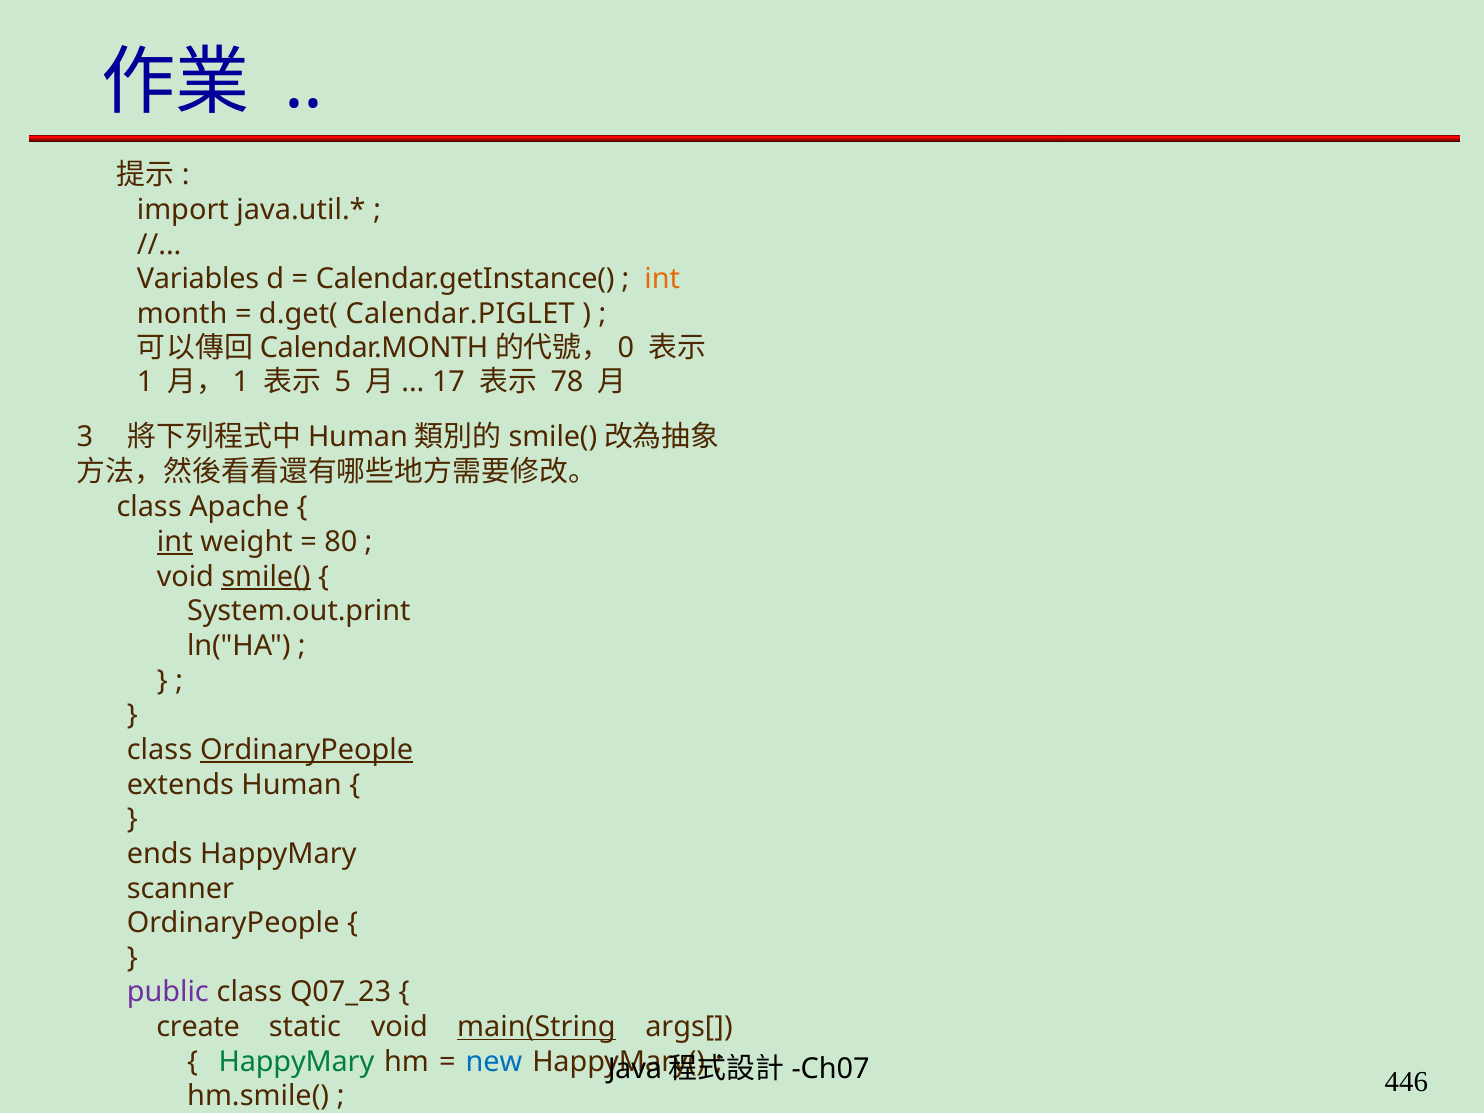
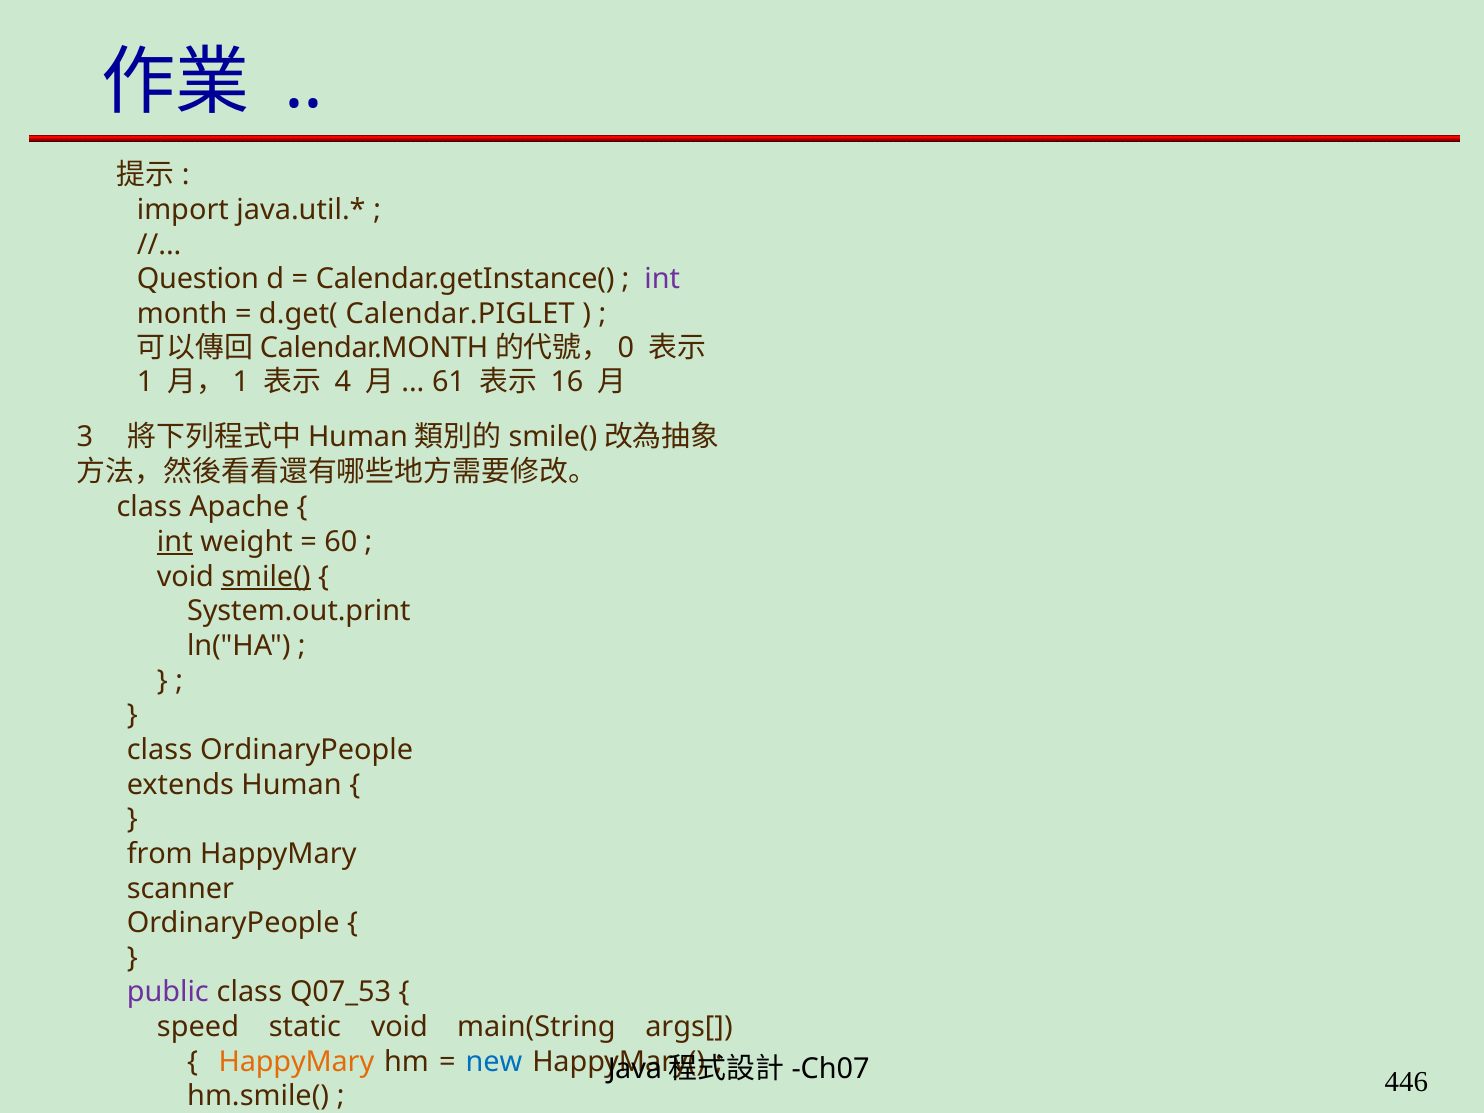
Variables: Variables -> Question (198, 279)
int colour: orange -> purple (662, 279)
5: 5 -> 4 (343, 382)
17: 17 -> 61 (448, 382)
78: 78 -> 16 (567, 382)
80: 80 -> 60 (341, 542)
OrdinaryPeople underline: present -> none (307, 750)
ends: ends -> from (160, 854)
Q07_23: Q07_23 -> Q07_53 (341, 992)
create: create -> speed (198, 1027)
main(String underline: present -> none (536, 1027)
HappyMary colour: green -> orange (296, 1062)
